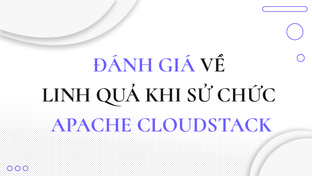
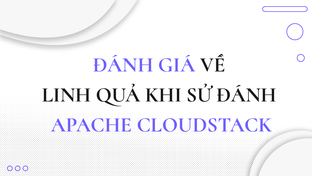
SỬ CHỨC: CHỨC -> ĐÁNH (247, 94)
